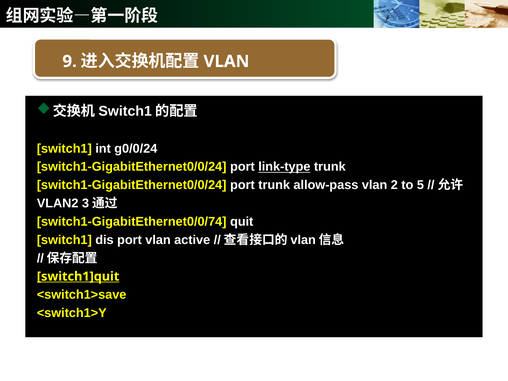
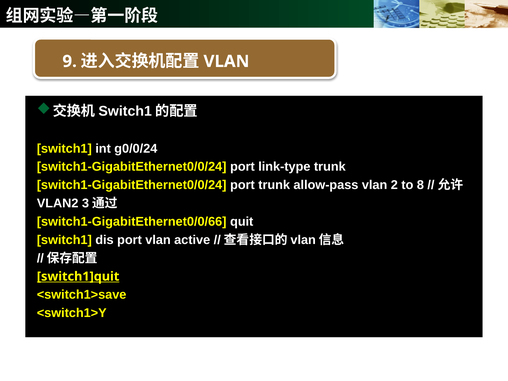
link-type underline: present -> none (284, 167)
5: 5 -> 8 (420, 185)
switch1-GigabitEthernet0/0/74: switch1-GigabitEthernet0/0/74 -> switch1-GigabitEthernet0/0/66 (132, 222)
